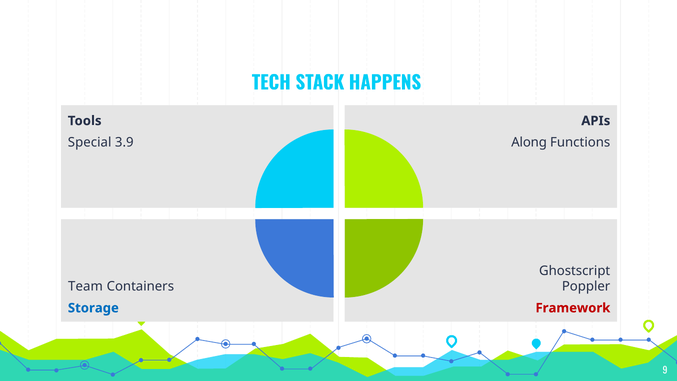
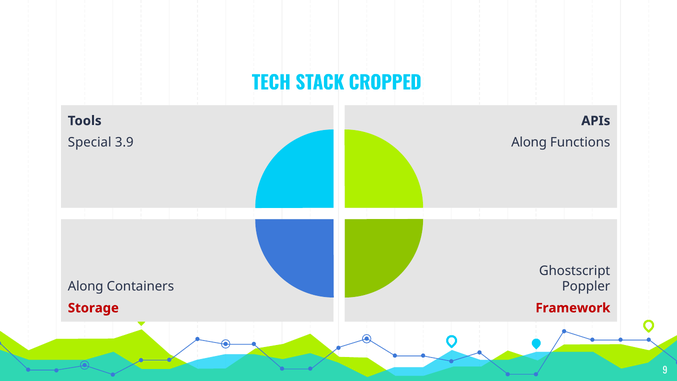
HAPPENS: HAPPENS -> CROPPED (385, 83)
Team: Team -> Along (86, 286)
Storage colour: blue -> red (93, 308)
